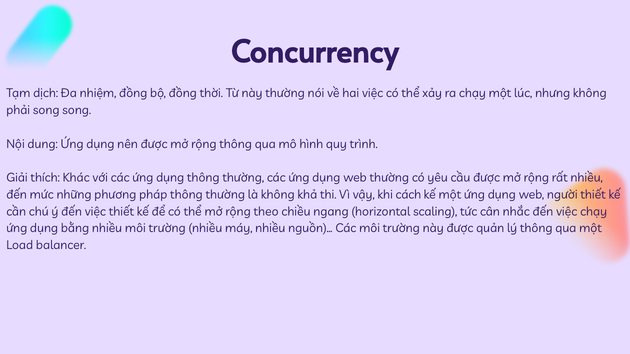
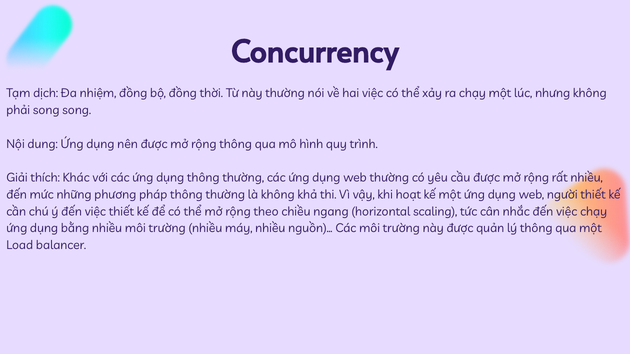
cách: cách -> hoạt (408, 195)
